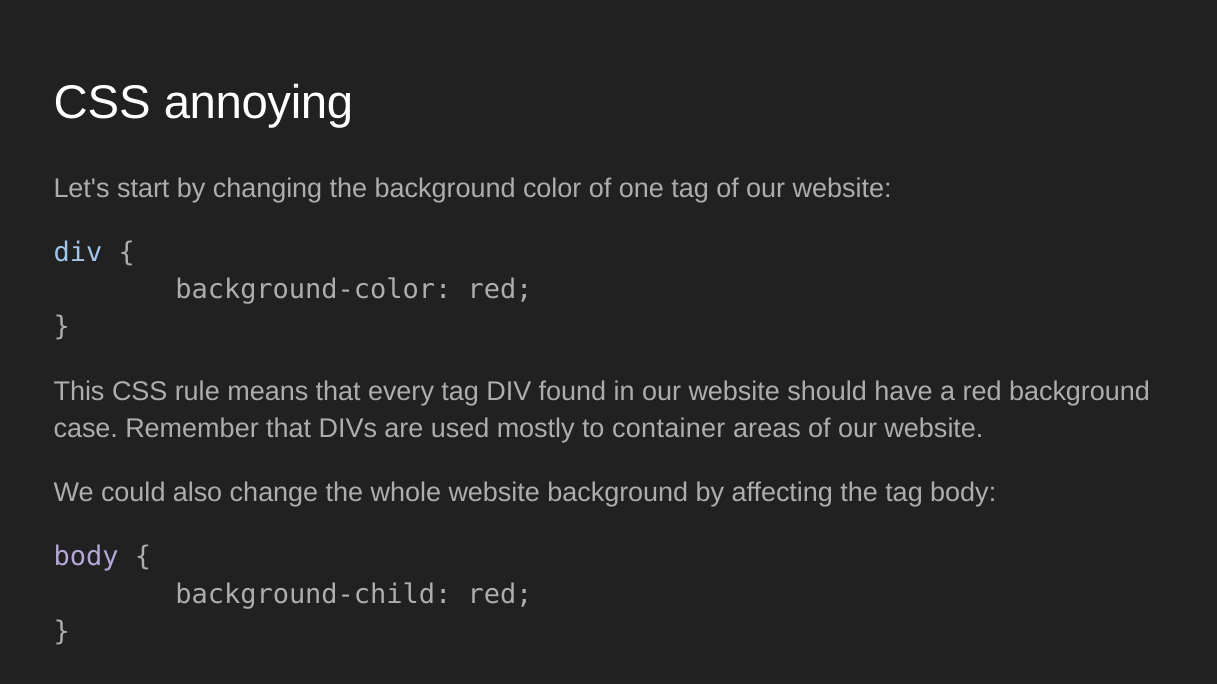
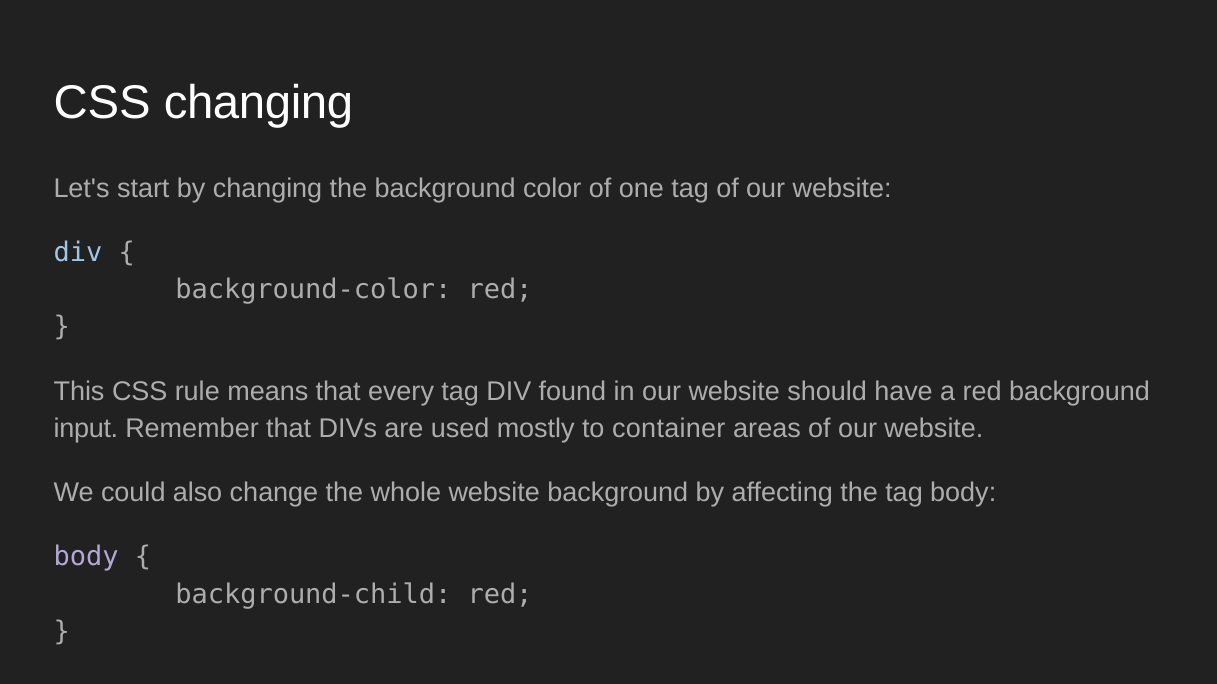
CSS annoying: annoying -> changing (258, 103)
case: case -> input (86, 429)
